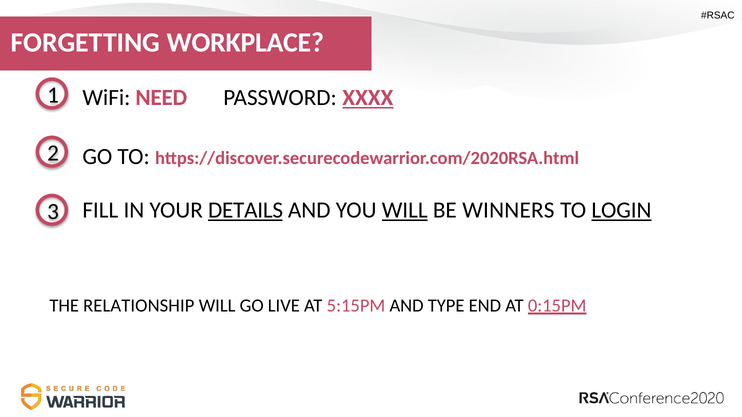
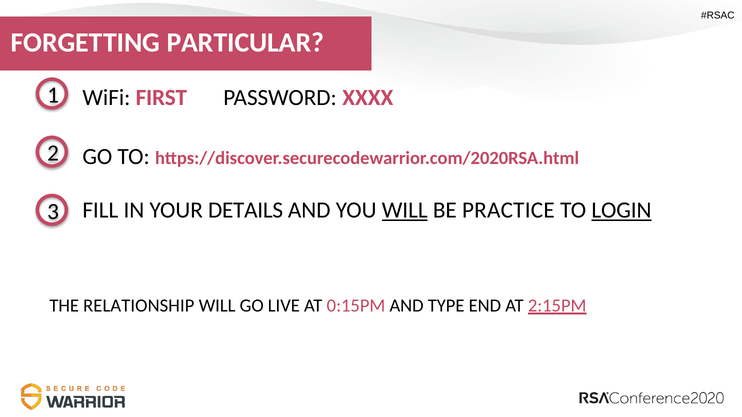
WORKPLACE: WORKPLACE -> PARTICULAR (245, 43)
NEED: NEED -> FIRST (161, 98)
XXXX underline: present -> none (368, 98)
DETAILS underline: present -> none (246, 210)
WINNERS: WINNERS -> PRACTICE (508, 210)
5:15PM: 5:15PM -> 0:15PM (356, 306)
0:15PM: 0:15PM -> 2:15PM (557, 306)
